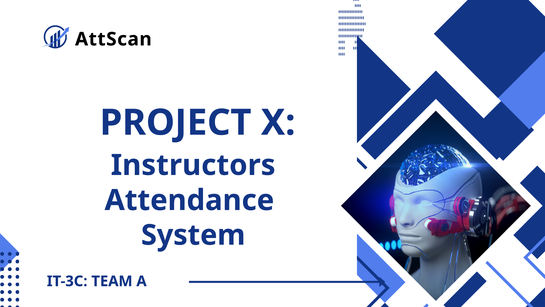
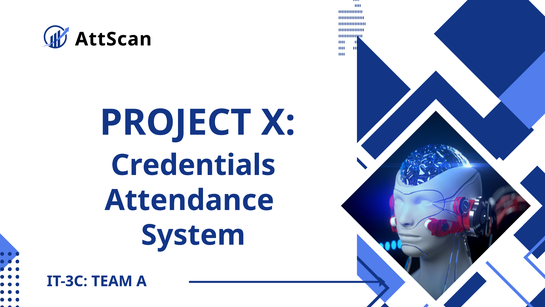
Instructors: Instructors -> Credentials (193, 165)
